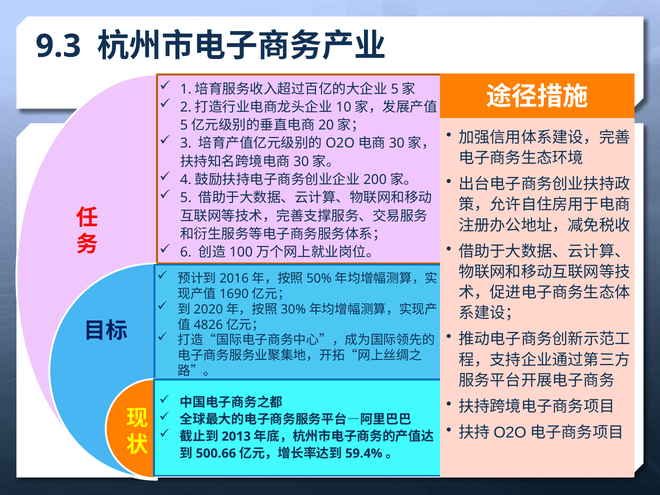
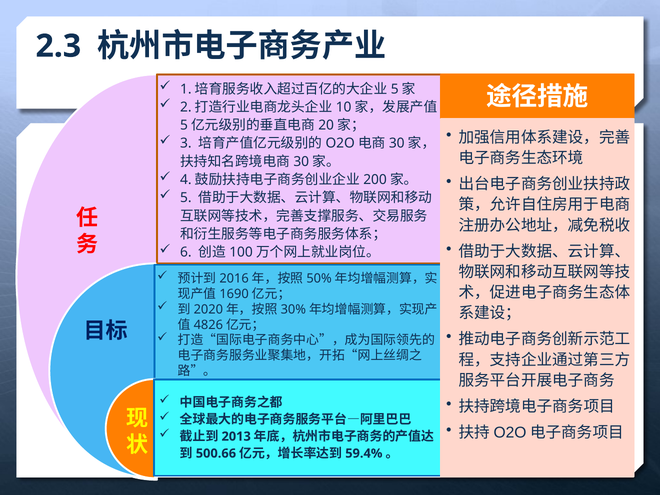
9.3: 9.3 -> 2.3 (58, 46)
